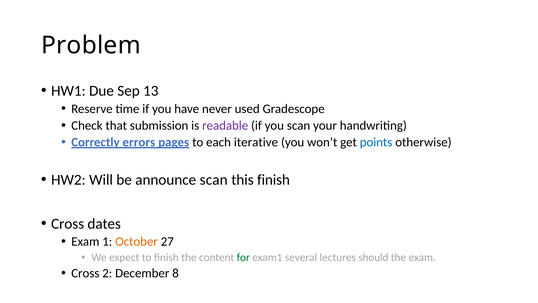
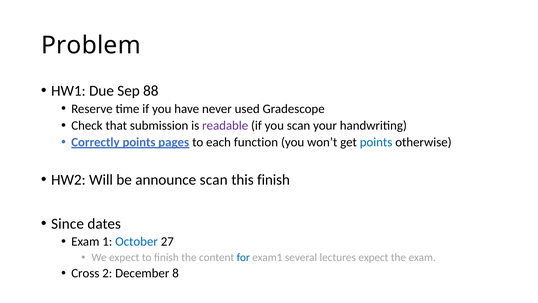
13: 13 -> 88 (151, 91)
Correctly errors: errors -> points (139, 142)
iterative: iterative -> function (256, 142)
Cross: Cross -> Since (68, 223)
October colour: orange -> blue (137, 241)
for colour: green -> blue (243, 257)
lectures should: should -> expect (373, 257)
